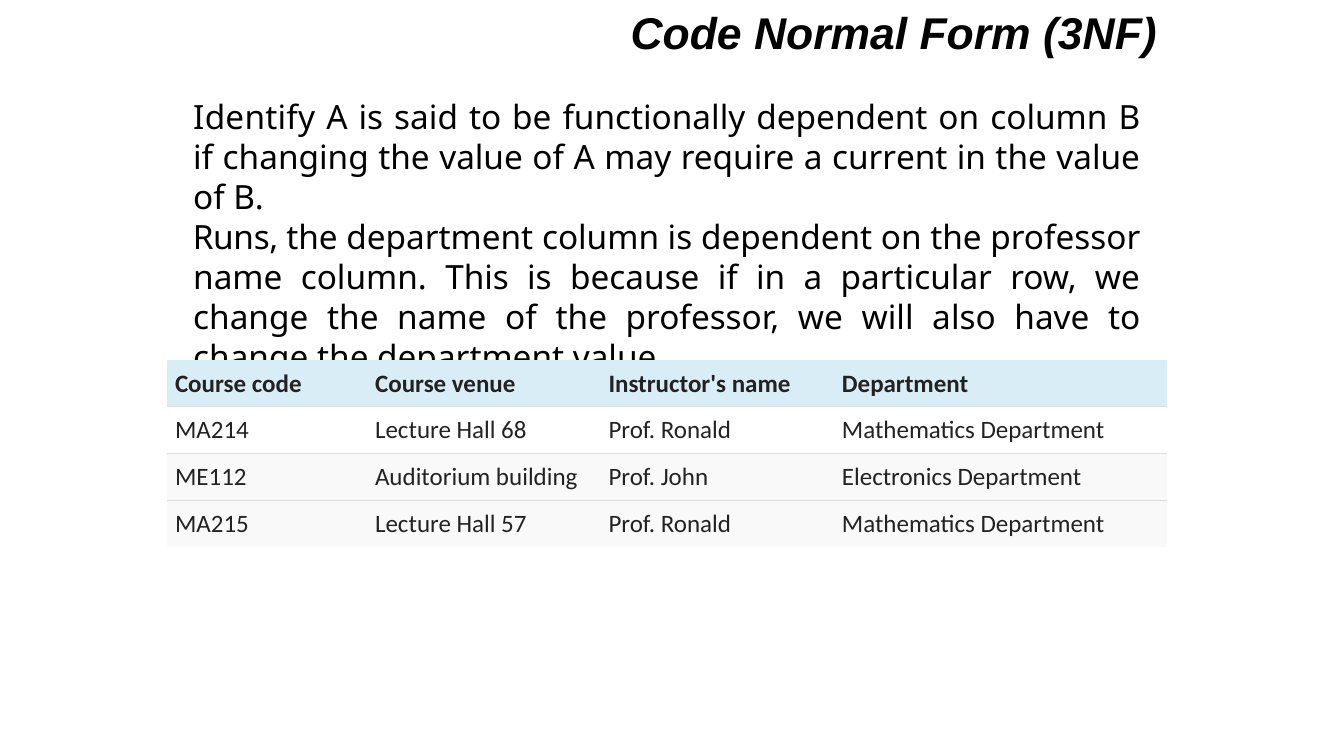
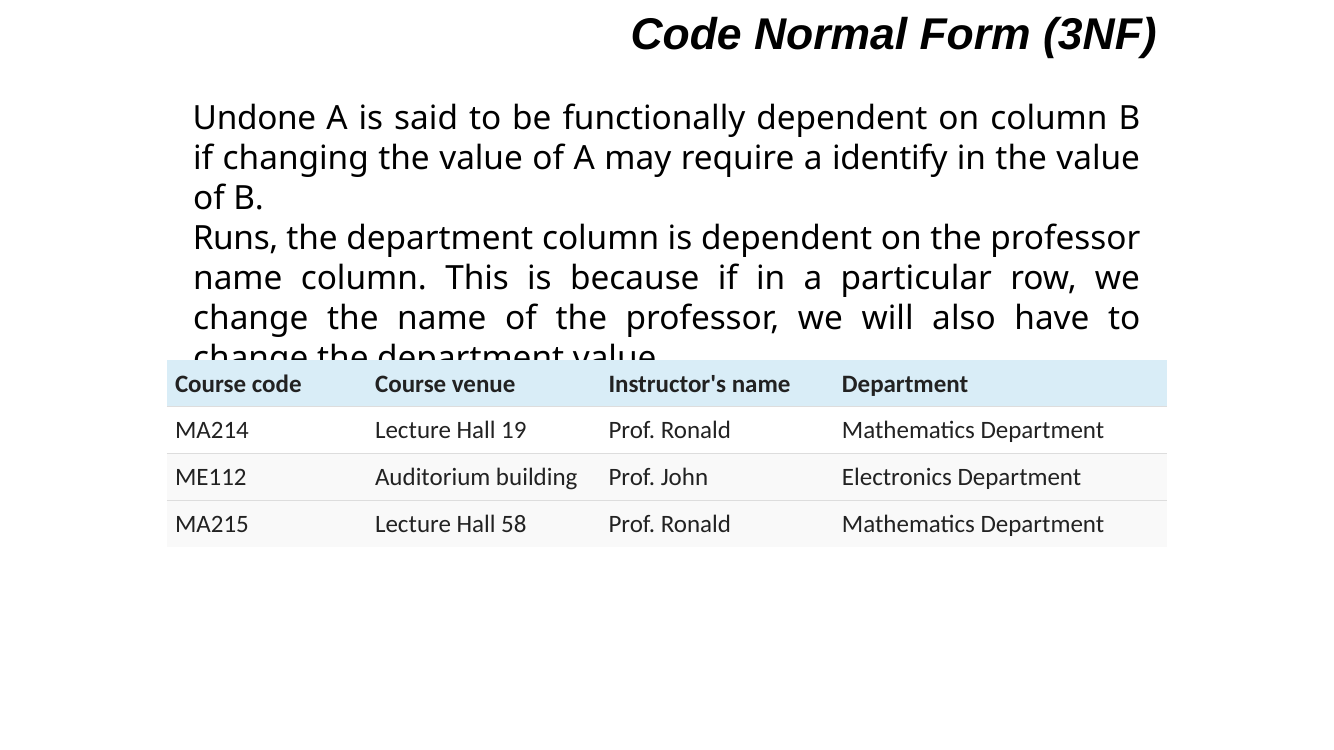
Identify: Identify -> Undone (254, 119)
current: current -> identify (890, 159)
68: 68 -> 19 (514, 431)
57: 57 -> 58 (514, 524)
